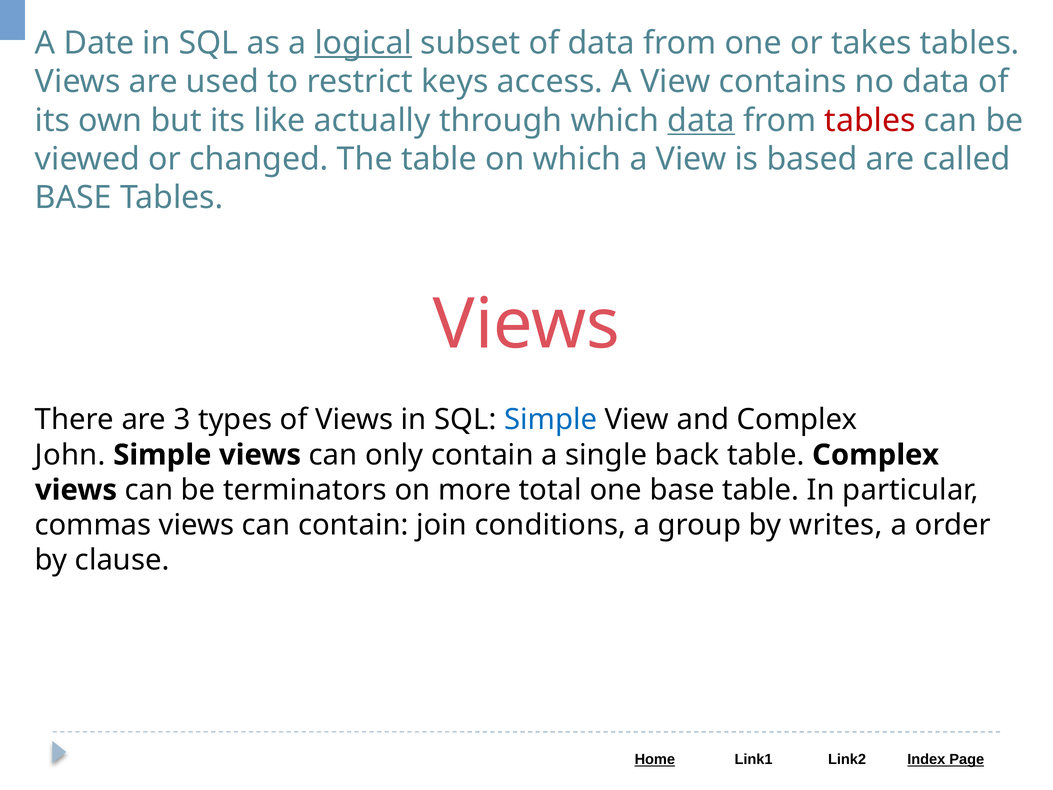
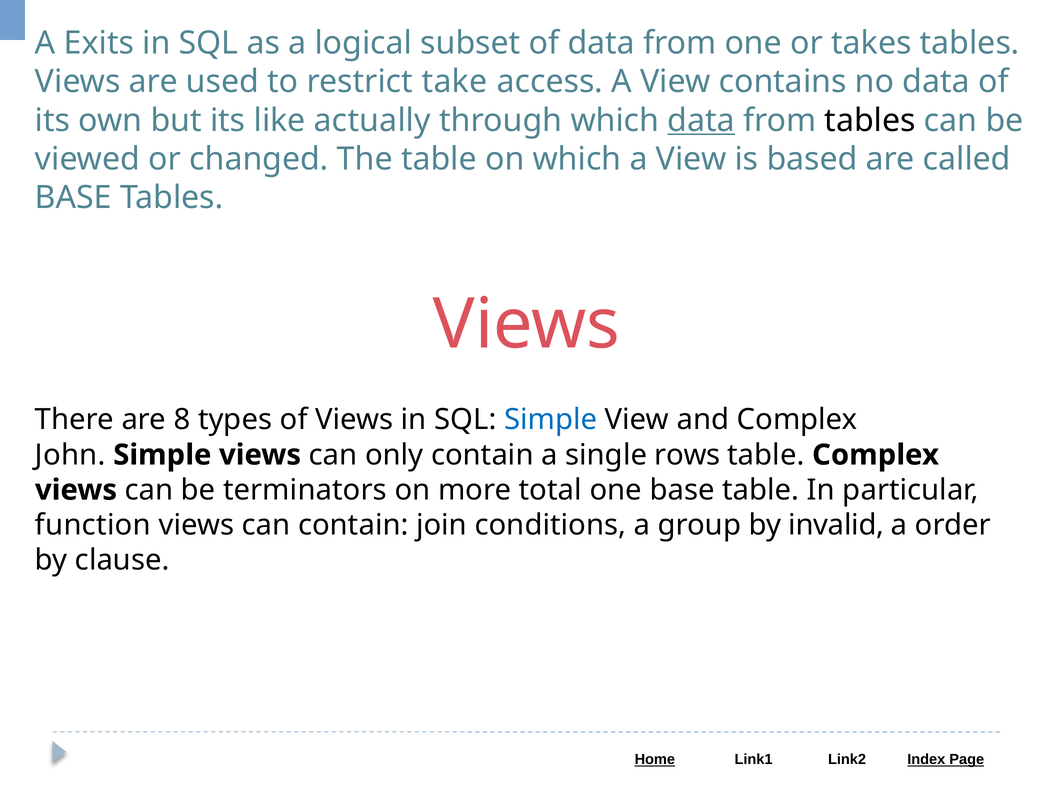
Date: Date -> Exits (99, 43)
logical underline: present -> none (363, 43)
keys: keys -> take (455, 82)
tables colour: red -> black (870, 120)
3: 3 -> 8 (182, 420)
back: back -> rows (687, 455)
commas: commas -> function (93, 525)
writes: writes -> invalid (836, 525)
